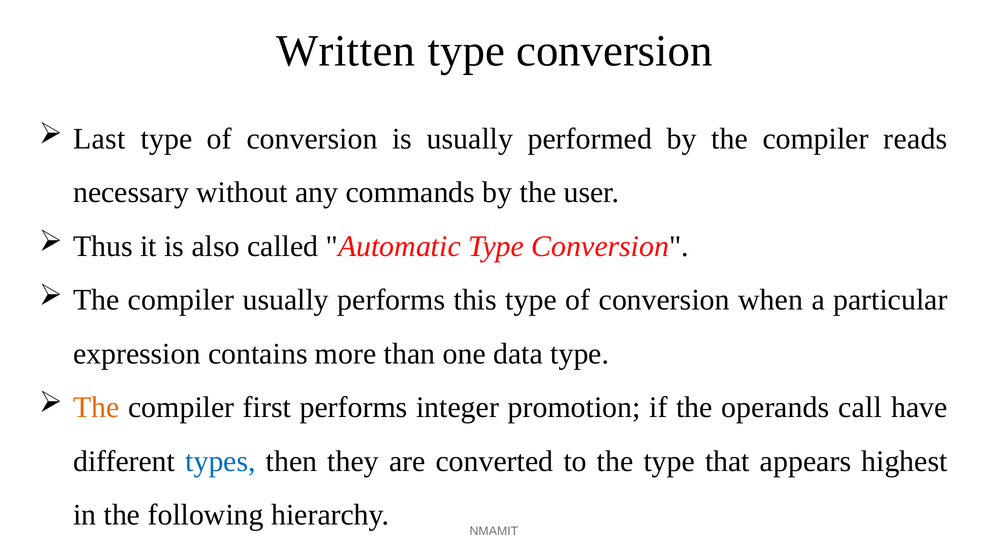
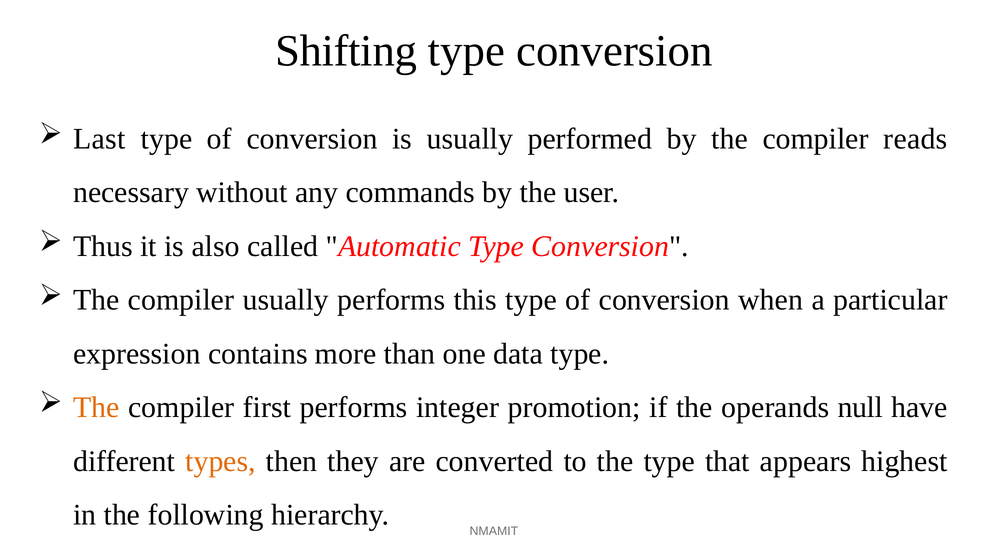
Written: Written -> Shifting (346, 51)
call: call -> null (860, 408)
types colour: blue -> orange (221, 461)
